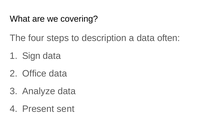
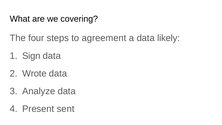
description: description -> agreement (104, 38)
often: often -> likely (169, 38)
Office: Office -> Wrote (34, 73)
